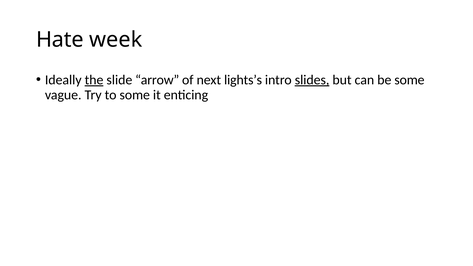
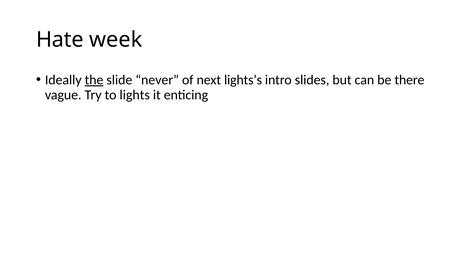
arrow: arrow -> never (157, 80)
slides underline: present -> none (312, 80)
be some: some -> there (409, 80)
to some: some -> lights (135, 95)
